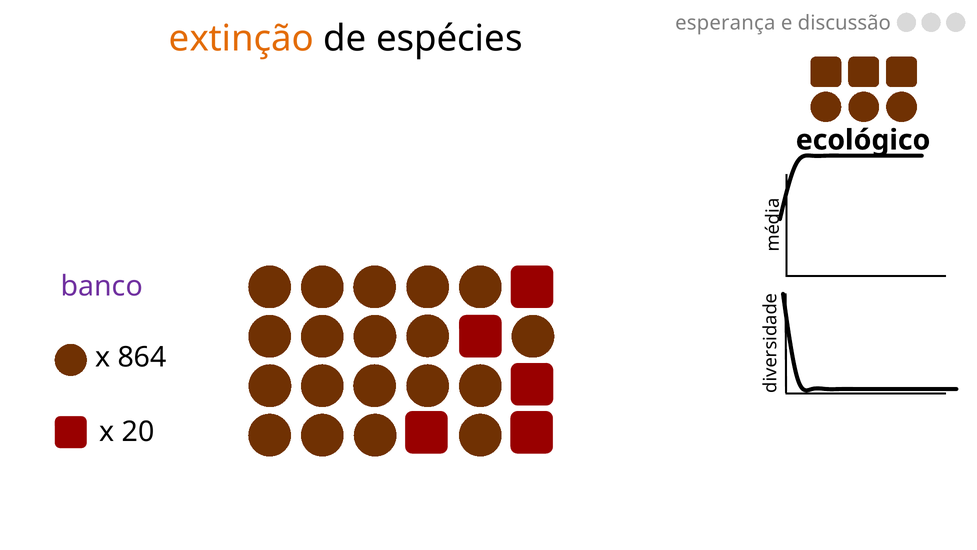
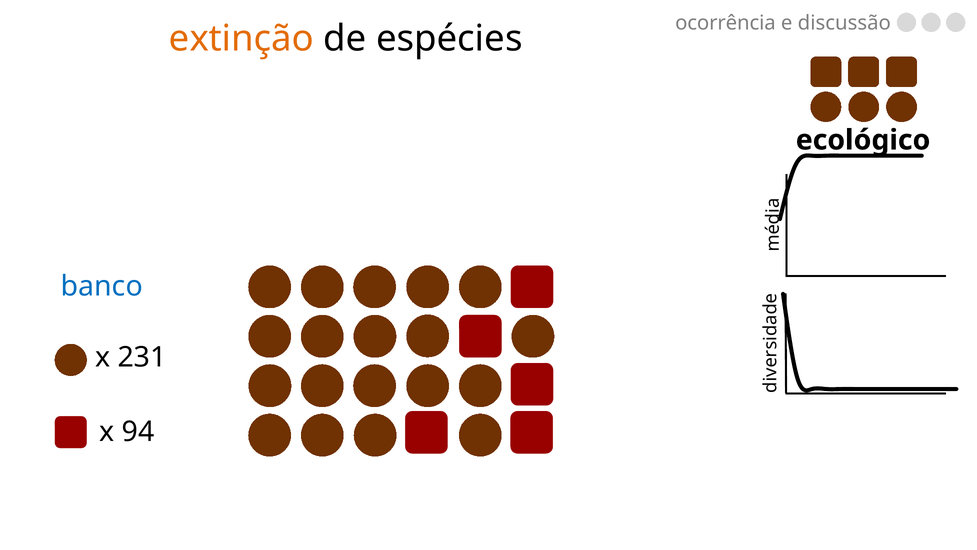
esperança: esperança -> ocorrência (725, 23)
banco colour: purple -> blue (102, 286)
864: 864 -> 231 (142, 357)
20: 20 -> 94 (138, 432)
